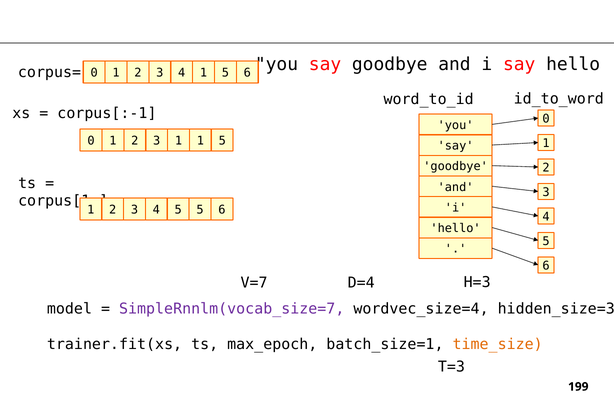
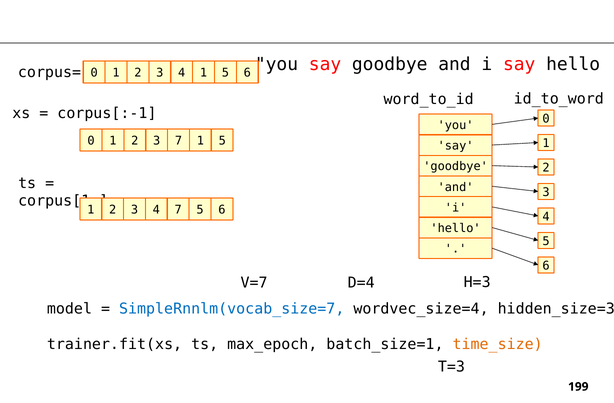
3 1: 1 -> 7 (179, 141)
5: 5 -> 7 (178, 210)
SimpleRnnlm(vocab_size=7 colour: purple -> blue (232, 309)
